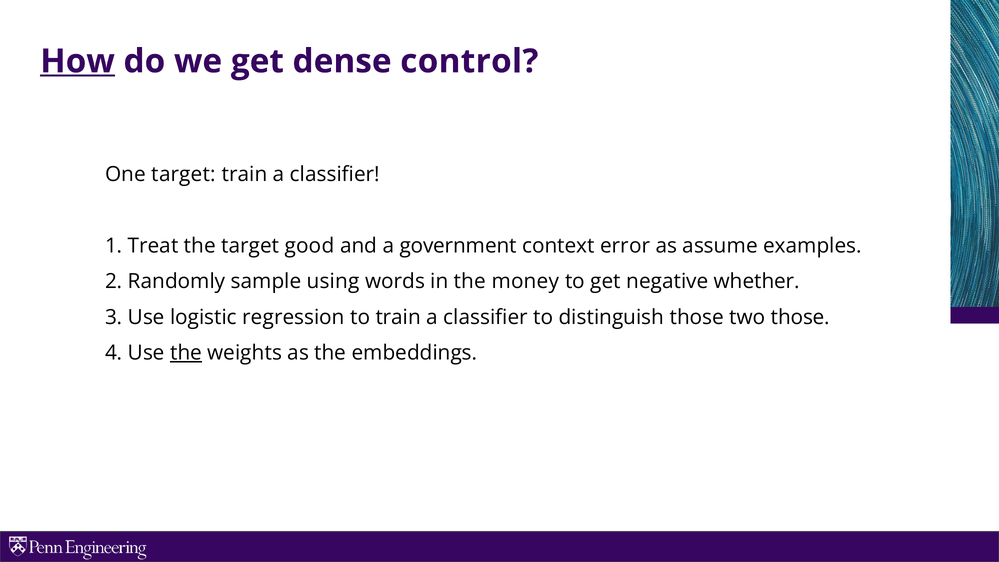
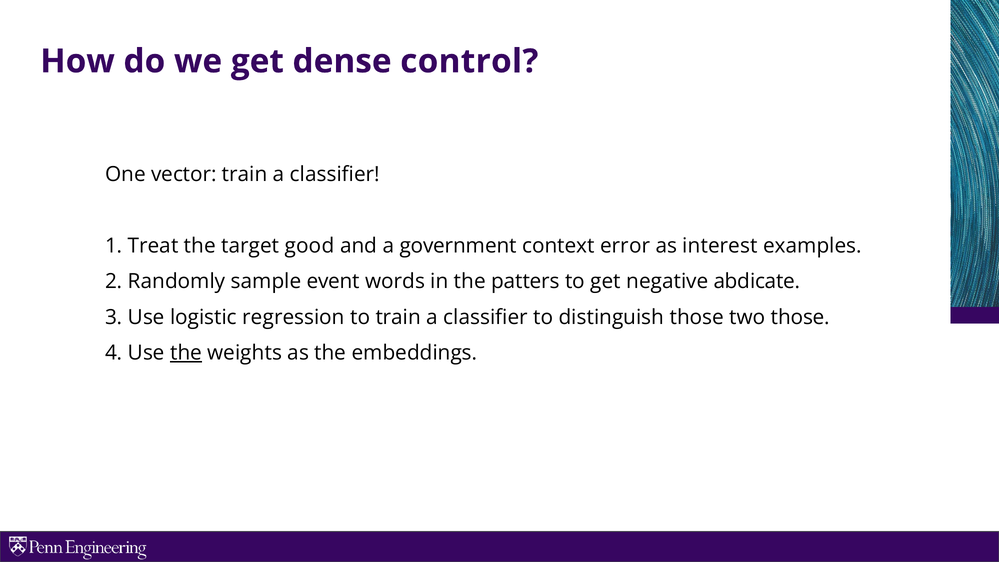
How underline: present -> none (78, 61)
One target: target -> vector (184, 174)
assume: assume -> interest (720, 246)
using: using -> event (333, 281)
money: money -> patters (525, 281)
whether: whether -> abdicate (757, 281)
